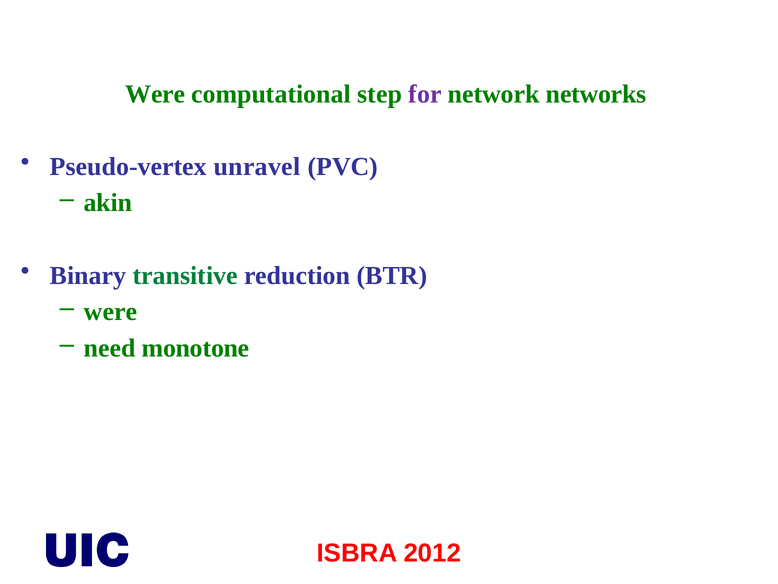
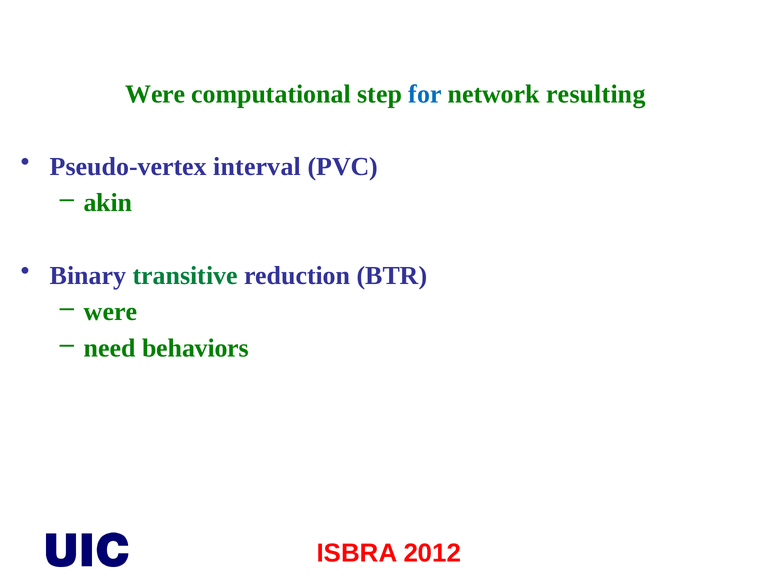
for colour: purple -> blue (425, 94)
networks: networks -> resulting (596, 94)
unravel: unravel -> interval (257, 166)
monotone: monotone -> behaviors (196, 348)
